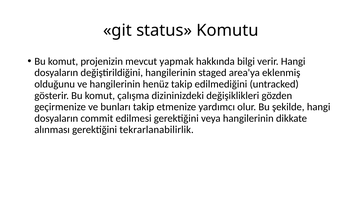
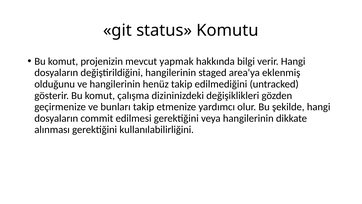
tekrarlanabilirlik: tekrarlanabilirlik -> kullanılabilirliğini (157, 129)
